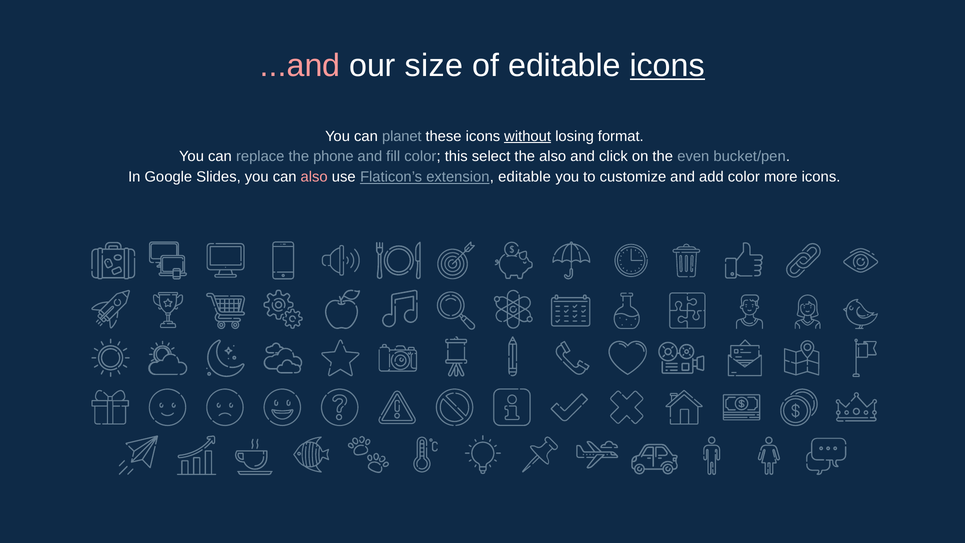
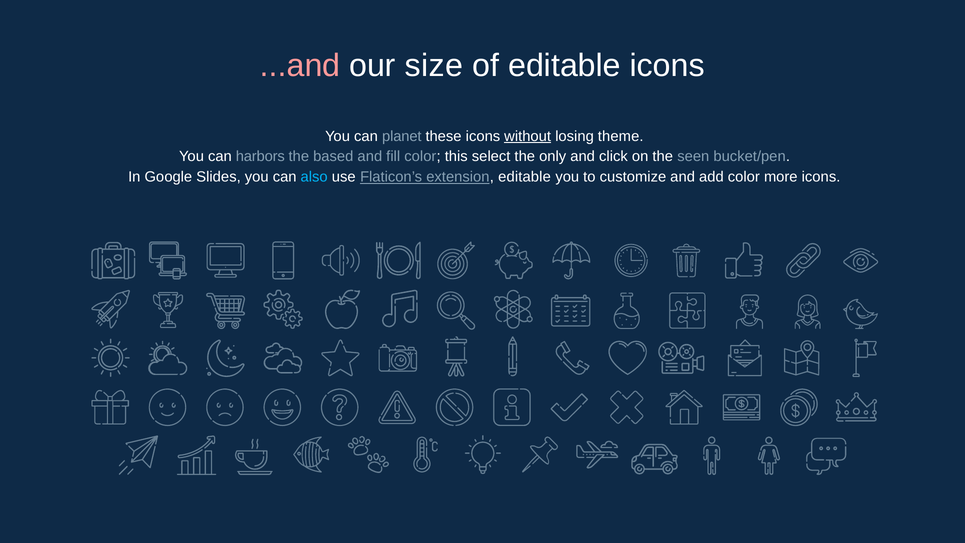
icons underline: present -> none (667, 65)
format: format -> theme (621, 136)
replace: replace -> harbors (260, 157)
phone: phone -> based (333, 157)
the also: also -> only (553, 157)
even: even -> seen (693, 157)
also colour: pink -> light blue (314, 177)
